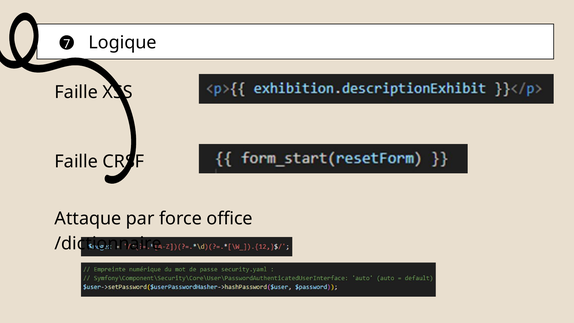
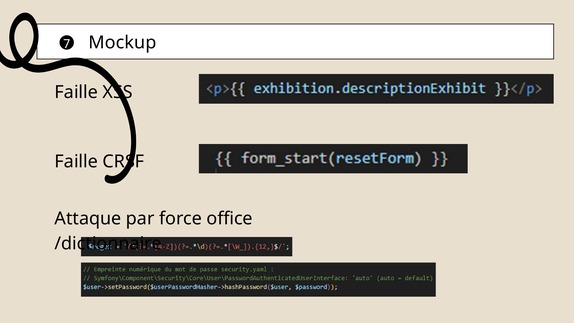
Logique: Logique -> Mockup (122, 42)
